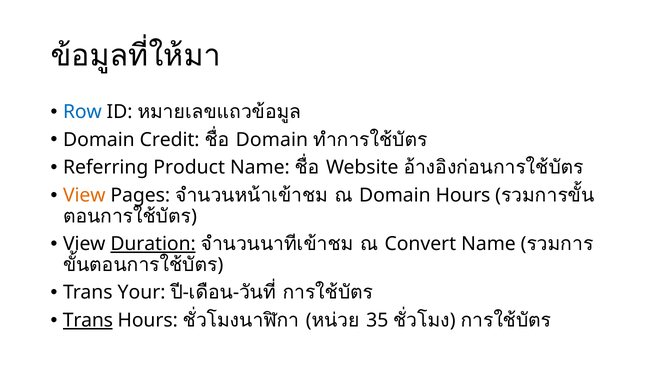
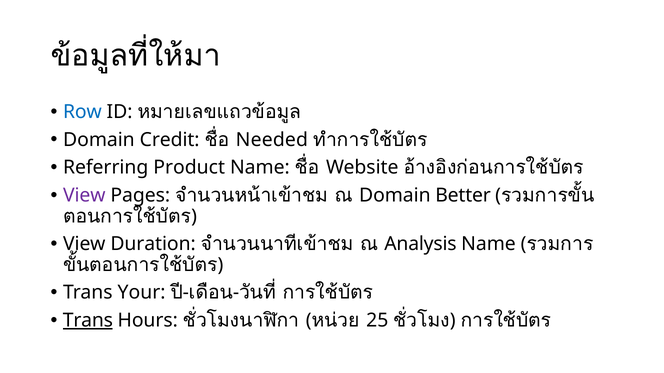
Domain: Domain -> Needed (272, 140)
View colour: orange -> purple (84, 196)
Domain Hours: Hours -> Better (463, 196)
Duration underline: present -> none (153, 244)
Convert: Convert -> Analysis (420, 244)
35: 35 -> 25 (377, 321)
